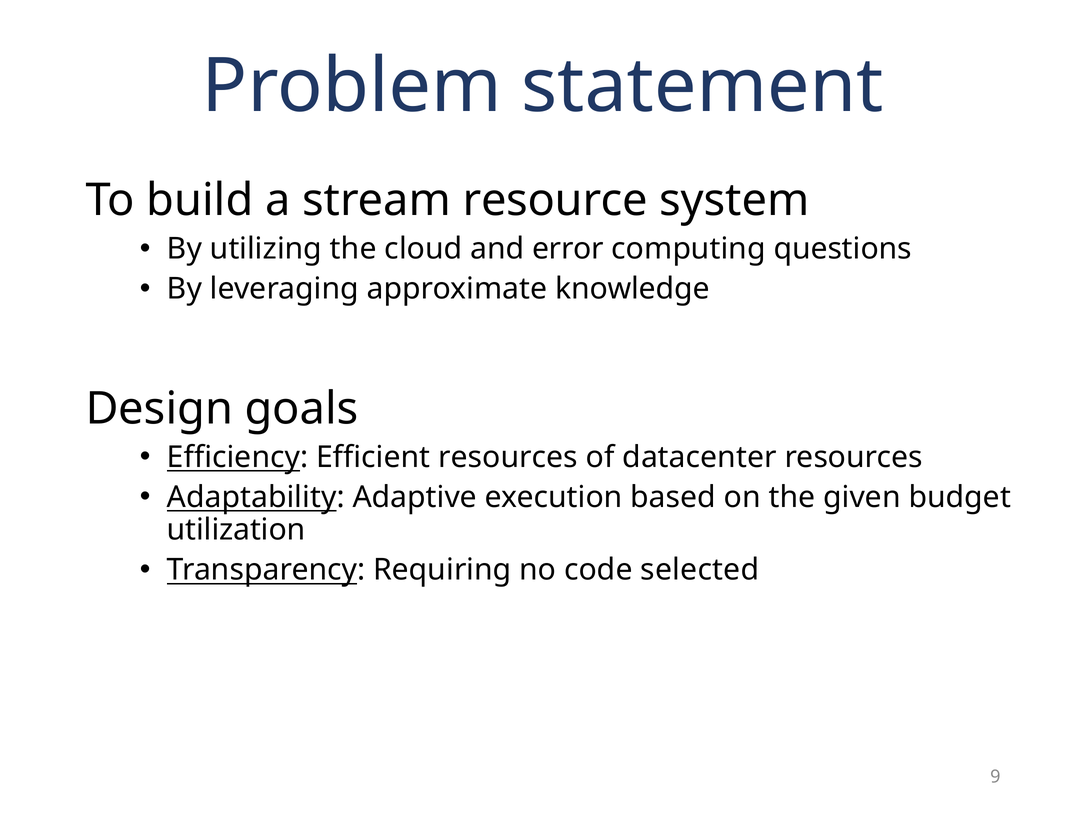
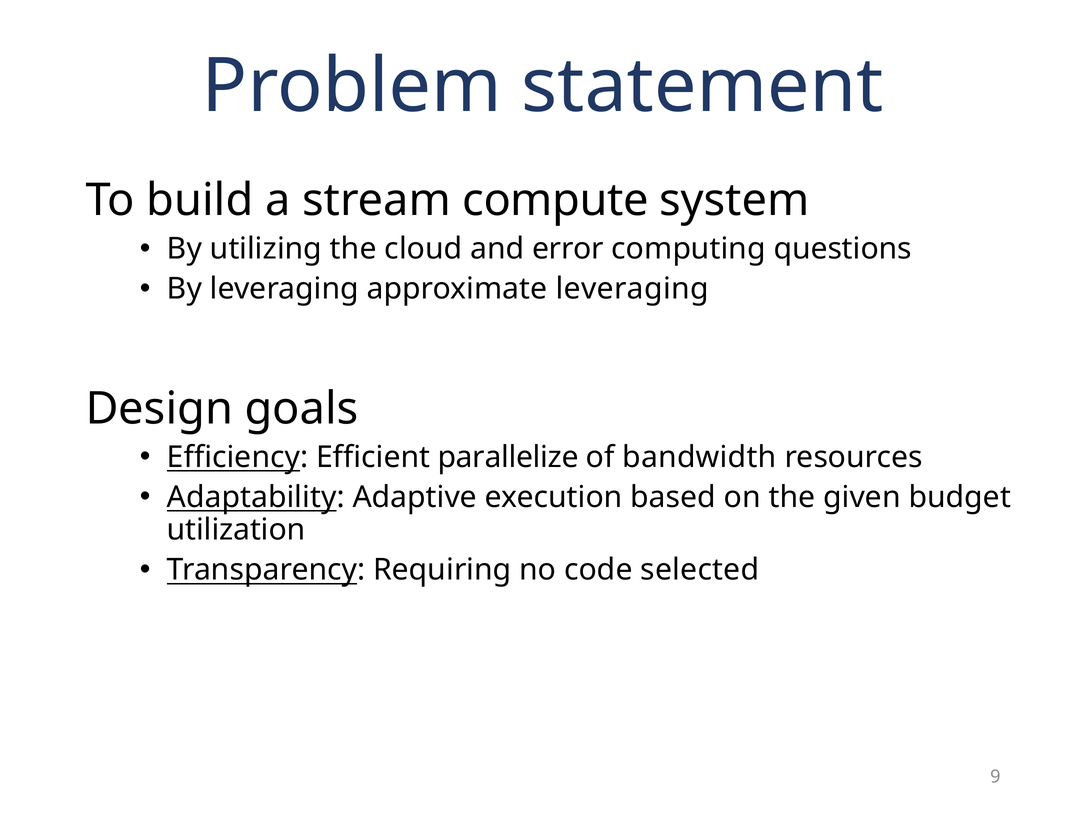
resource: resource -> compute (555, 200)
approximate knowledge: knowledge -> leveraging (632, 289)
Efficient resources: resources -> parallelize (508, 457)
datacenter: datacenter -> bandwidth (699, 457)
